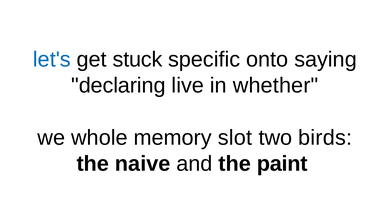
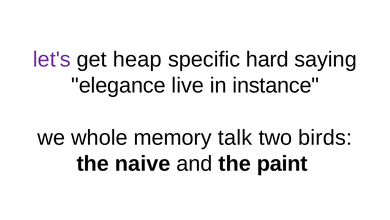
let's colour: blue -> purple (52, 59)
stuck: stuck -> heap (137, 59)
onto: onto -> hard (267, 59)
declaring: declaring -> elegance (118, 85)
whether: whether -> instance (276, 85)
slot: slot -> talk (235, 137)
